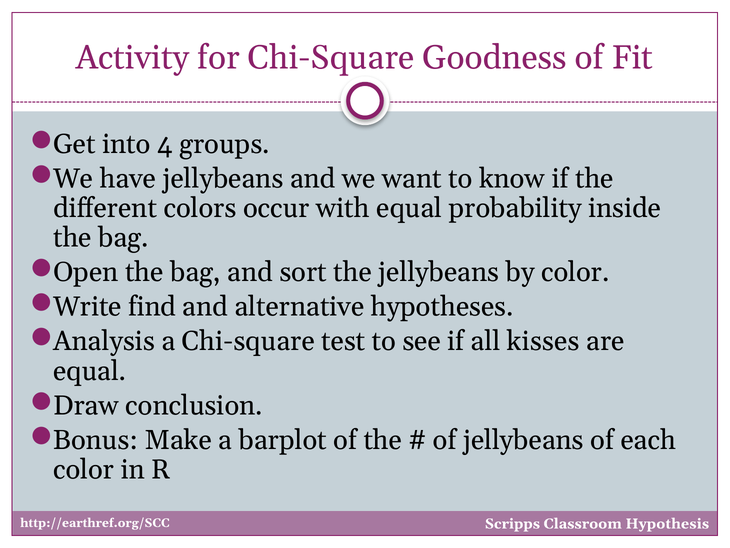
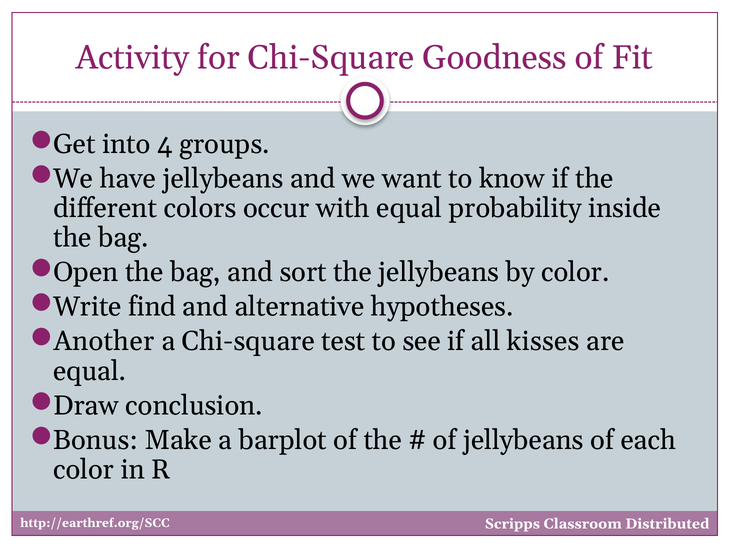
Analysis: Analysis -> Another (104, 341)
Hypothesis: Hypothesis -> Distributed (667, 523)
